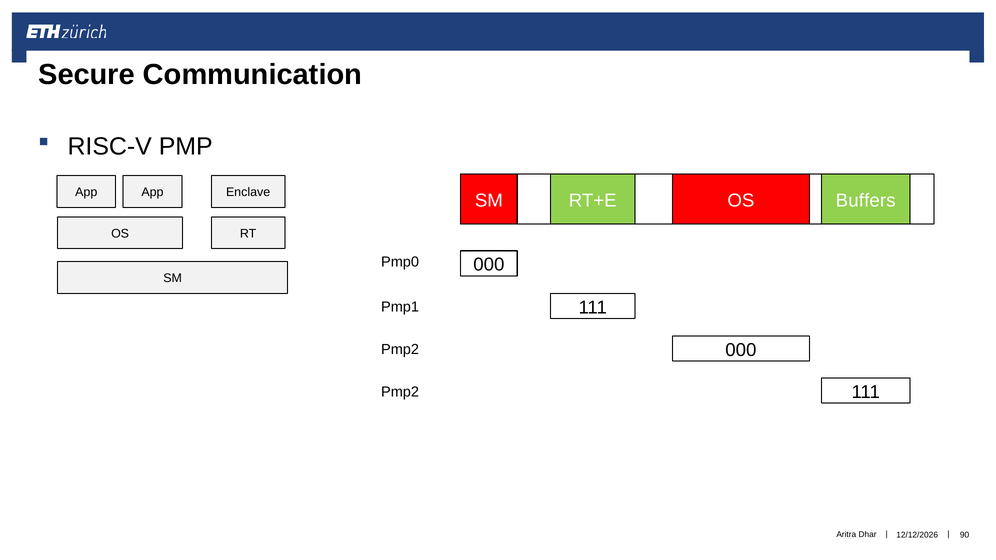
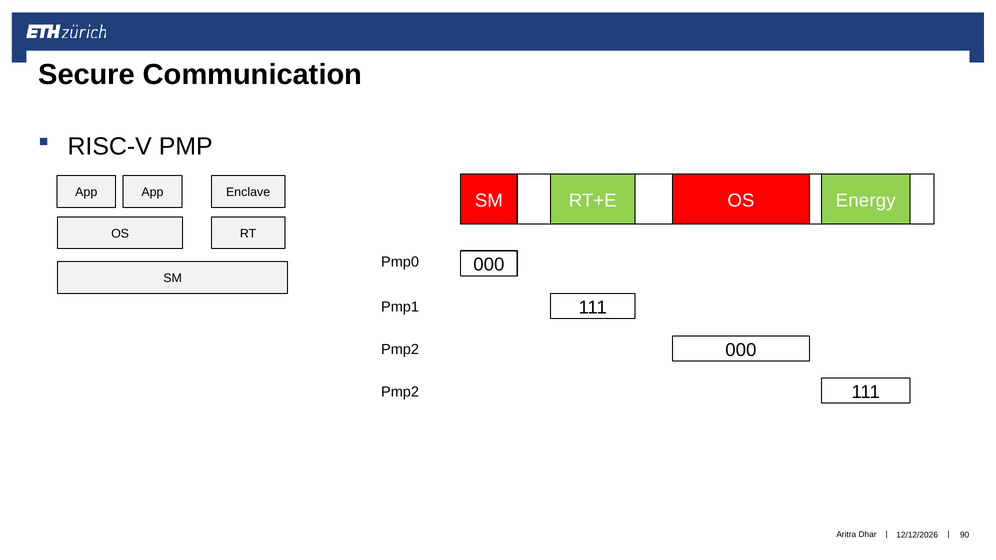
Buffers: Buffers -> Energy (866, 201)
